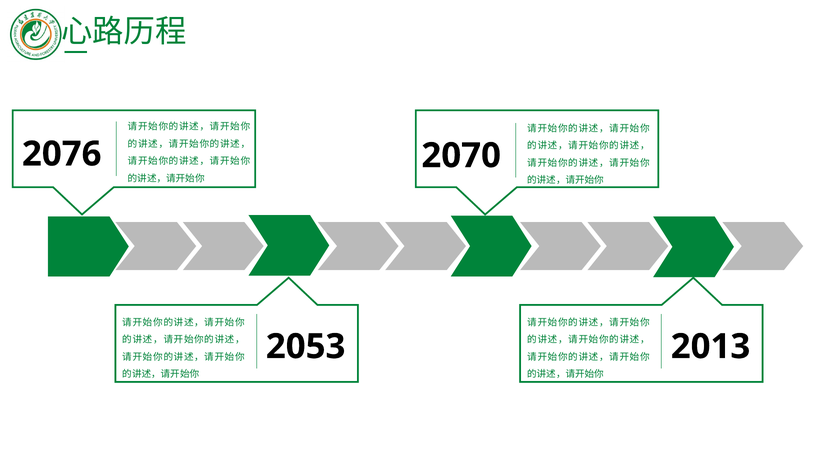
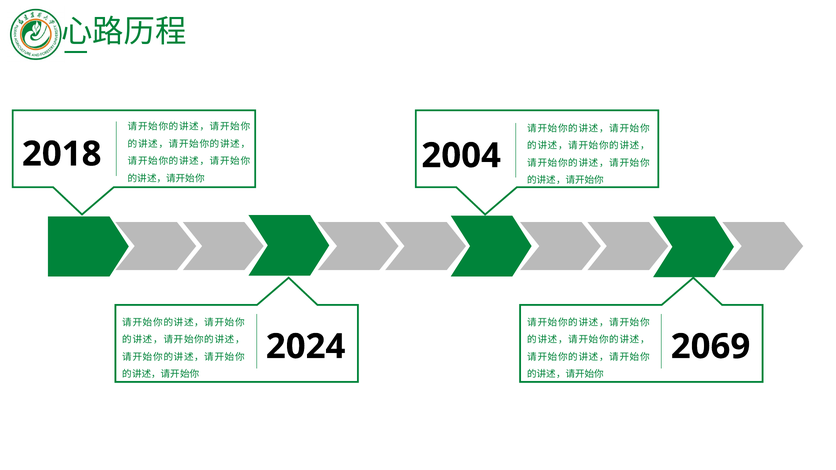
2076: 2076 -> 2018 (62, 154)
2070: 2070 -> 2004 (461, 156)
2053: 2053 -> 2024 (306, 347)
2013: 2013 -> 2069 (711, 347)
